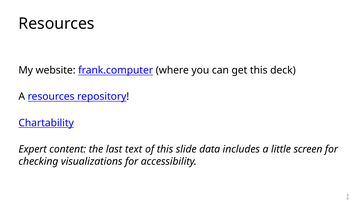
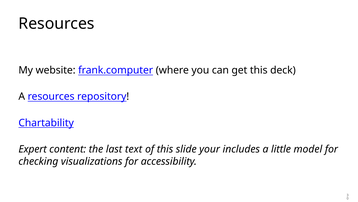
data: data -> your (210, 149)
screen: screen -> model (308, 149)
